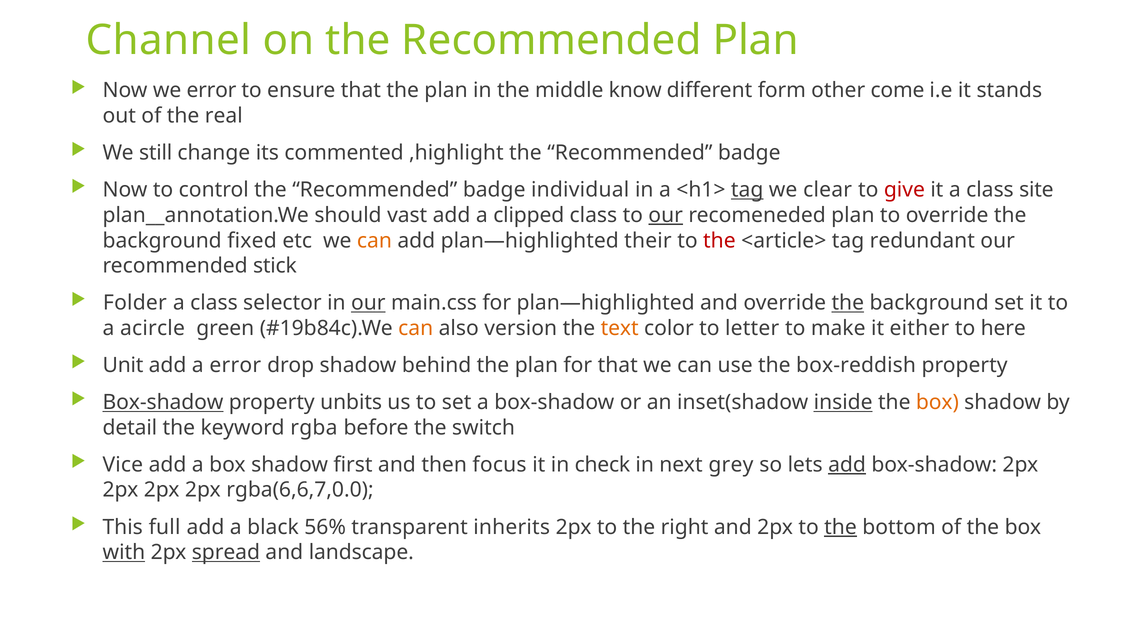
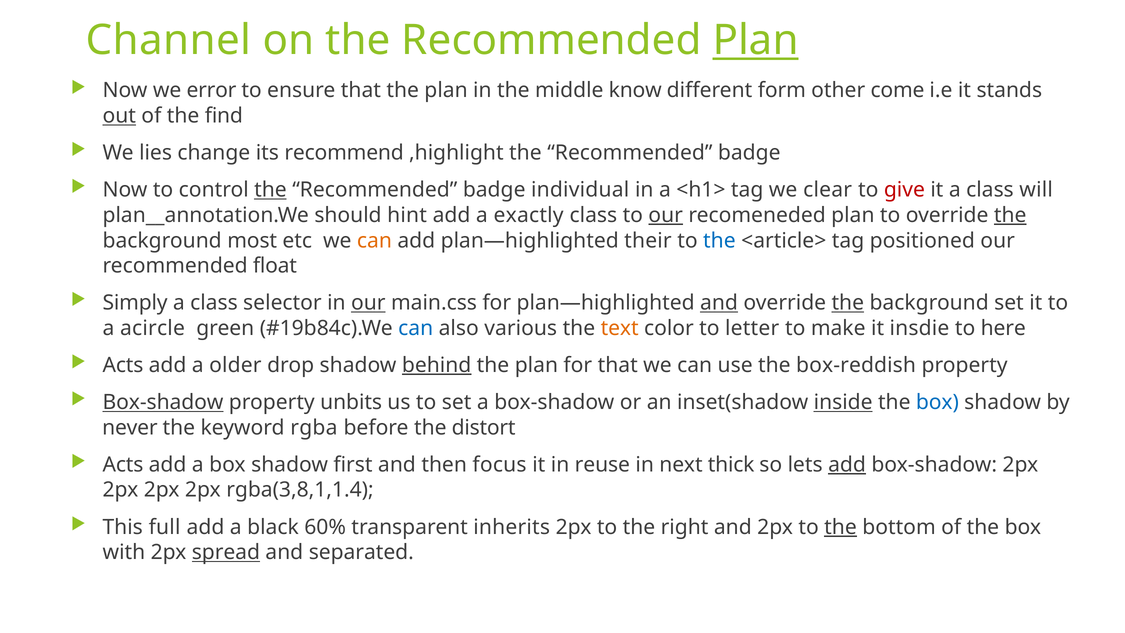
Plan underline: none -> present (756, 40)
out underline: none -> present (119, 116)
real: real -> find (224, 116)
still: still -> lies (156, 153)
commented: commented -> recommend (344, 153)
the underline: none -> present (270, 190)
tag underline: present -> none (747, 190)
site: site -> will (1036, 190)
vast: vast -> hint (407, 215)
clipped: clipped -> exactly (529, 215)
the underline: none -> present (1010, 215)
fixed: fixed -> most (252, 240)
the colour: red -> blue (719, 240)
redundant: redundant -> positioned (922, 240)
stick: stick -> float (275, 266)
Folder: Folder -> Simply (135, 303)
and underline: none -> present (719, 303)
can colour: orange -> blue (416, 328)
version: version -> various (521, 328)
either: either -> insdie (919, 328)
Unit: Unit -> Acts (123, 365)
a error: error -> older (235, 365)
behind underline: none -> present (437, 365)
box colour: orange -> blue (937, 402)
detail: detail -> never (130, 428)
switch: switch -> distort (484, 428)
Vice: Vice -> Acts (123, 465)
check: check -> reuse (602, 465)
grey: grey -> thick (731, 465)
rgba(6,6,7,0.0: rgba(6,6,7,0.0 -> rgba(3,8,1,1.4 (300, 490)
56%: 56% -> 60% (325, 527)
with underline: present -> none (124, 552)
landscape: landscape -> separated (361, 552)
